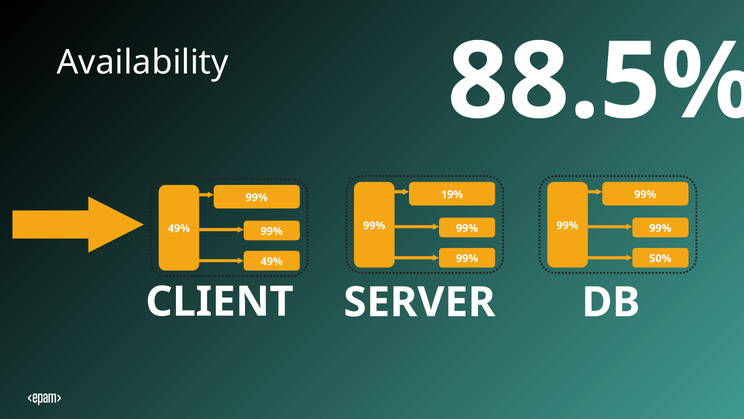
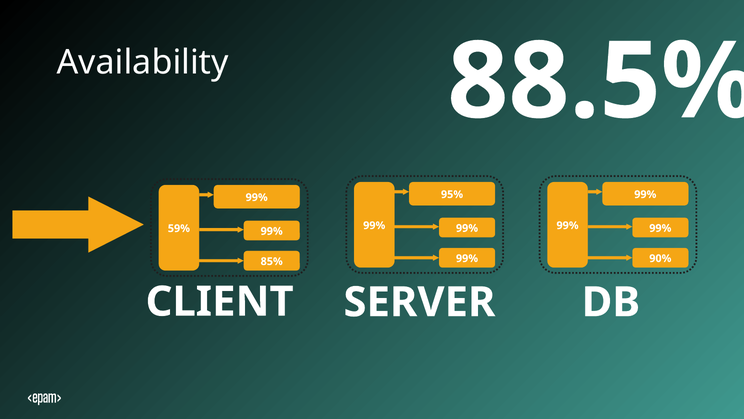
19%: 19% -> 95% (452, 194)
49%: 49% -> 59% (179, 228)
50%: 50% -> 90% (660, 258)
49%: 49% -> 85% (272, 261)
